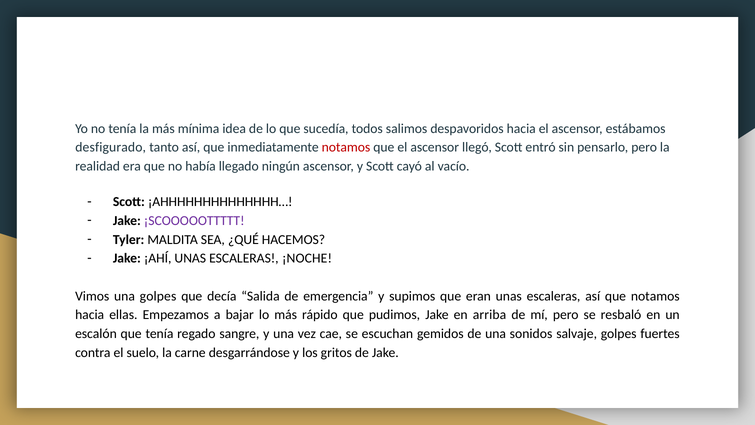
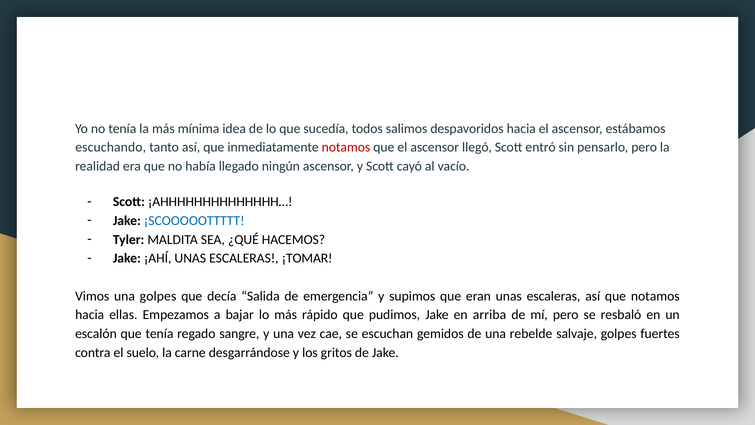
desfigurado: desfigurado -> escuchando (111, 147)
¡SCOOOOOTTTTT colour: purple -> blue (194, 221)
¡NOCHE: ¡NOCHE -> ¡TOMAR (307, 258)
sonidos: sonidos -> rebelde (531, 333)
